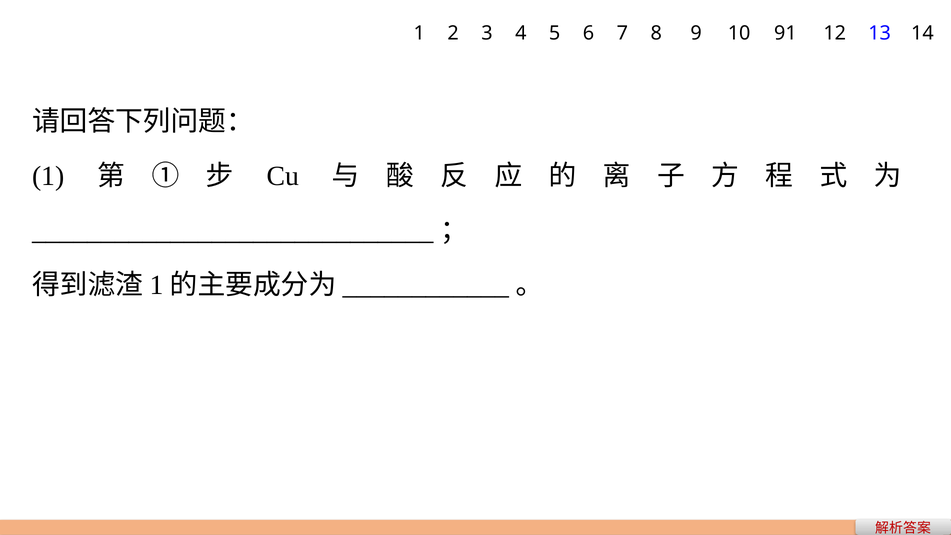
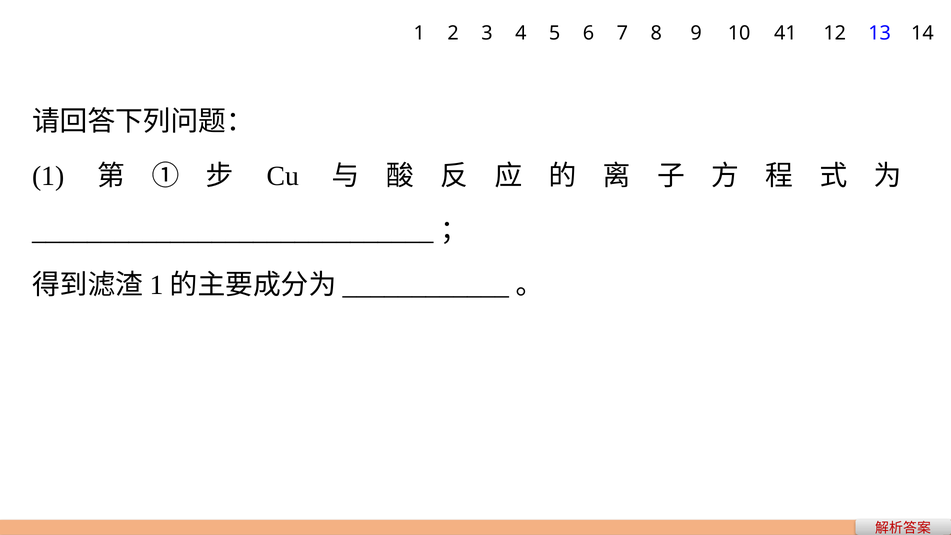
91: 91 -> 41 (785, 33)
